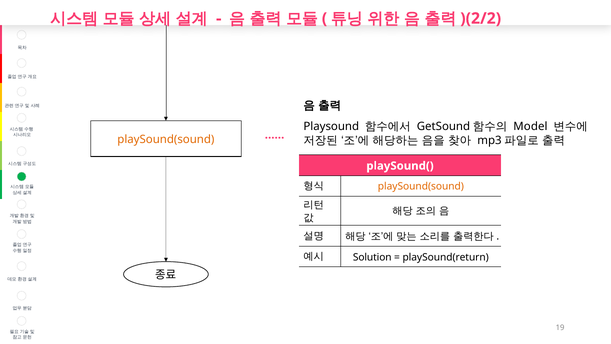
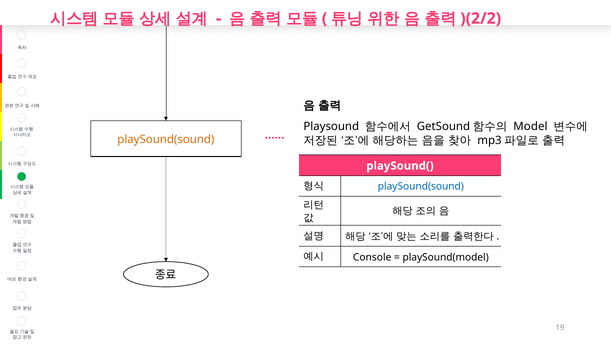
playSound(sound colour: orange -> blue (421, 186)
Solution: Solution -> Console (372, 257)
playSound(return: playSound(return -> playSound(model (446, 257)
